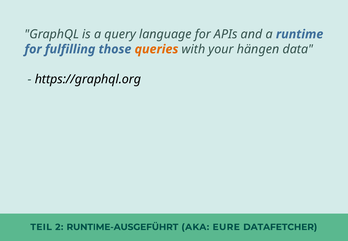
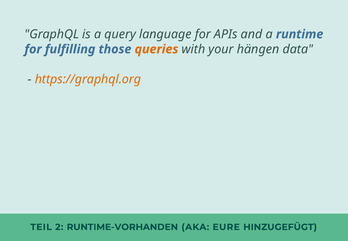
https://graphql.org colour: black -> orange (88, 79)
RUNTIME-AUSGEFÜHRT: RUNTIME-AUSGEFÜHRT -> RUNTIME-VORHANDEN (122, 227)
DATAFETCHER: DATAFETCHER -> HINZUGEFÜGT (280, 227)
